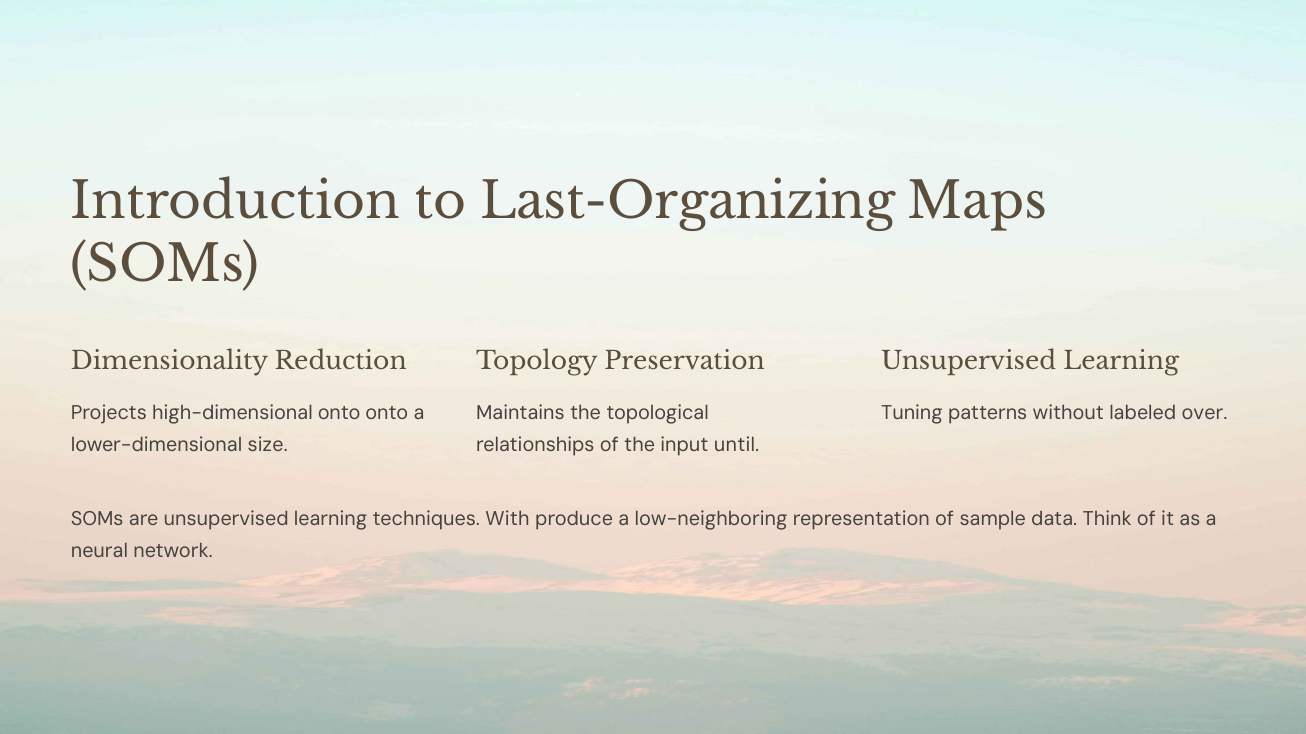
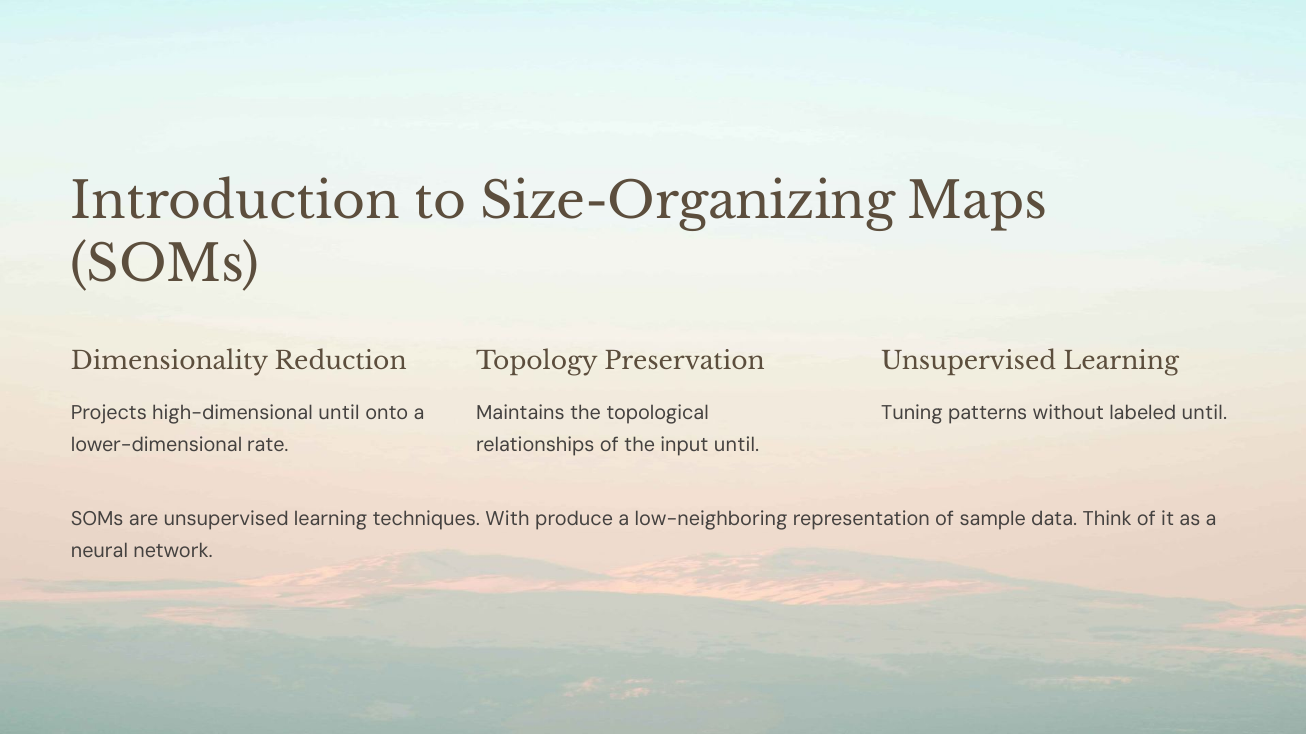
Last-Organizing: Last-Organizing -> Size-Organizing (688, 202)
high-dimensional onto: onto -> until (339, 413)
labeled over: over -> until (1204, 413)
size: size -> rate (268, 446)
